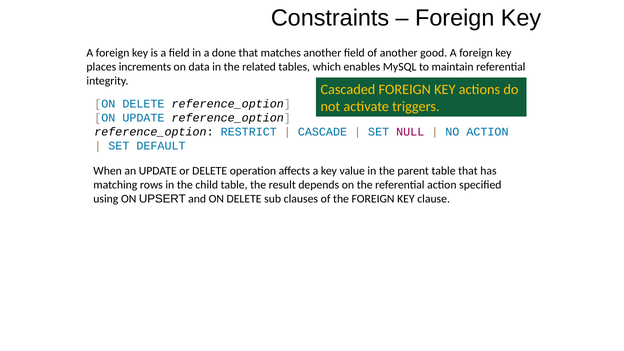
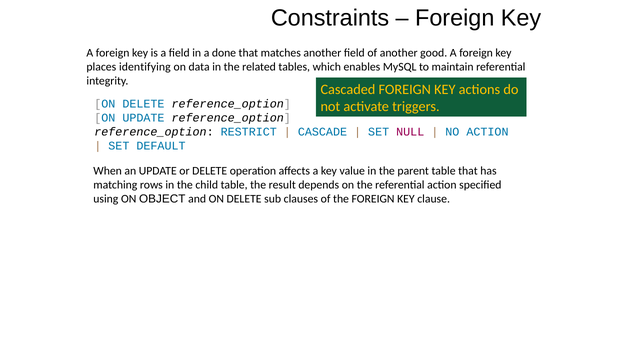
increments: increments -> identifying (145, 67)
UPSERT: UPSERT -> OBJECT (162, 199)
